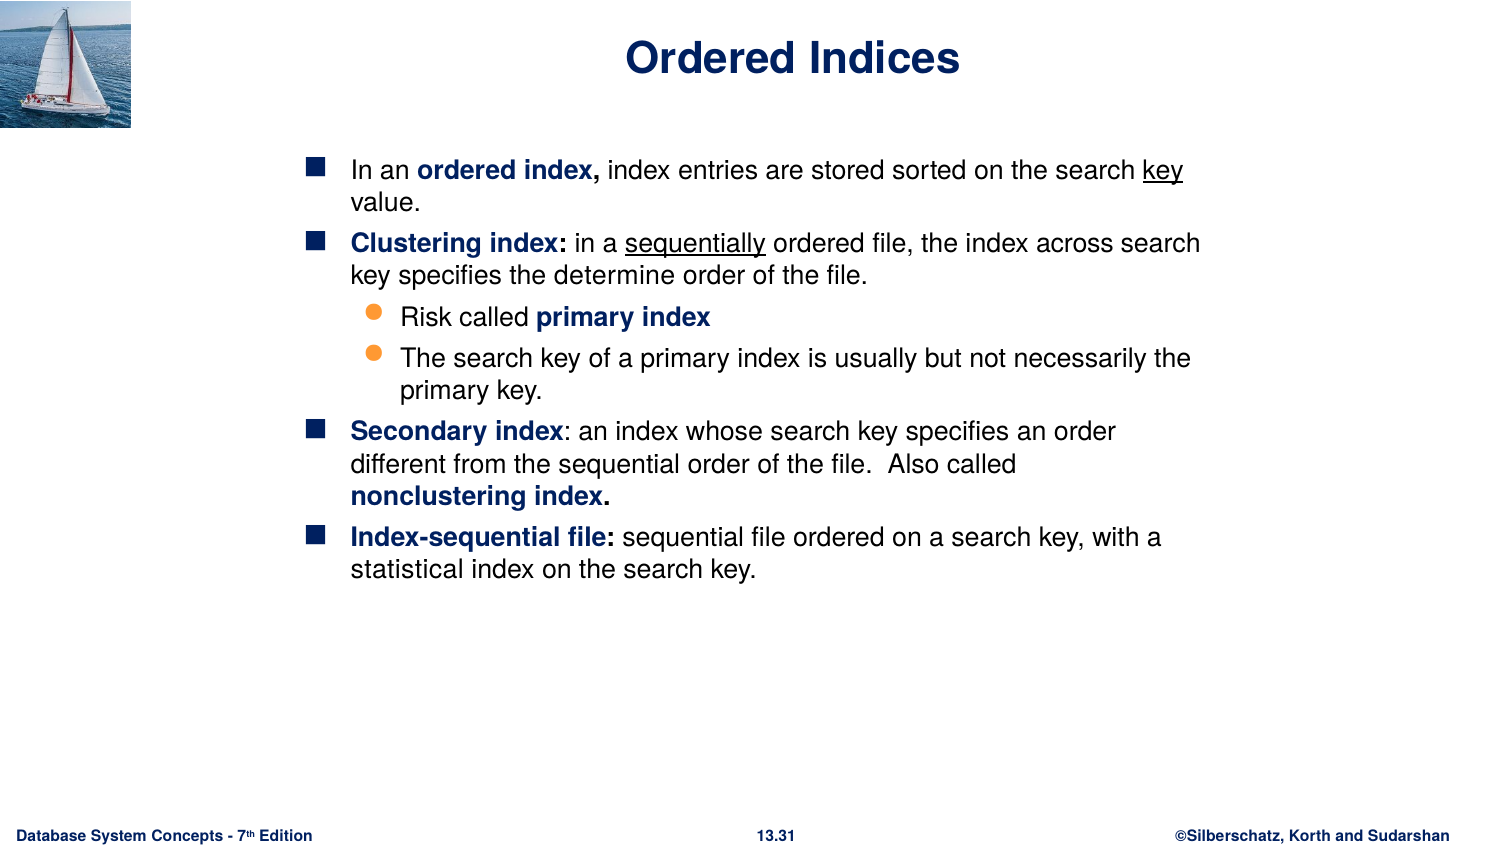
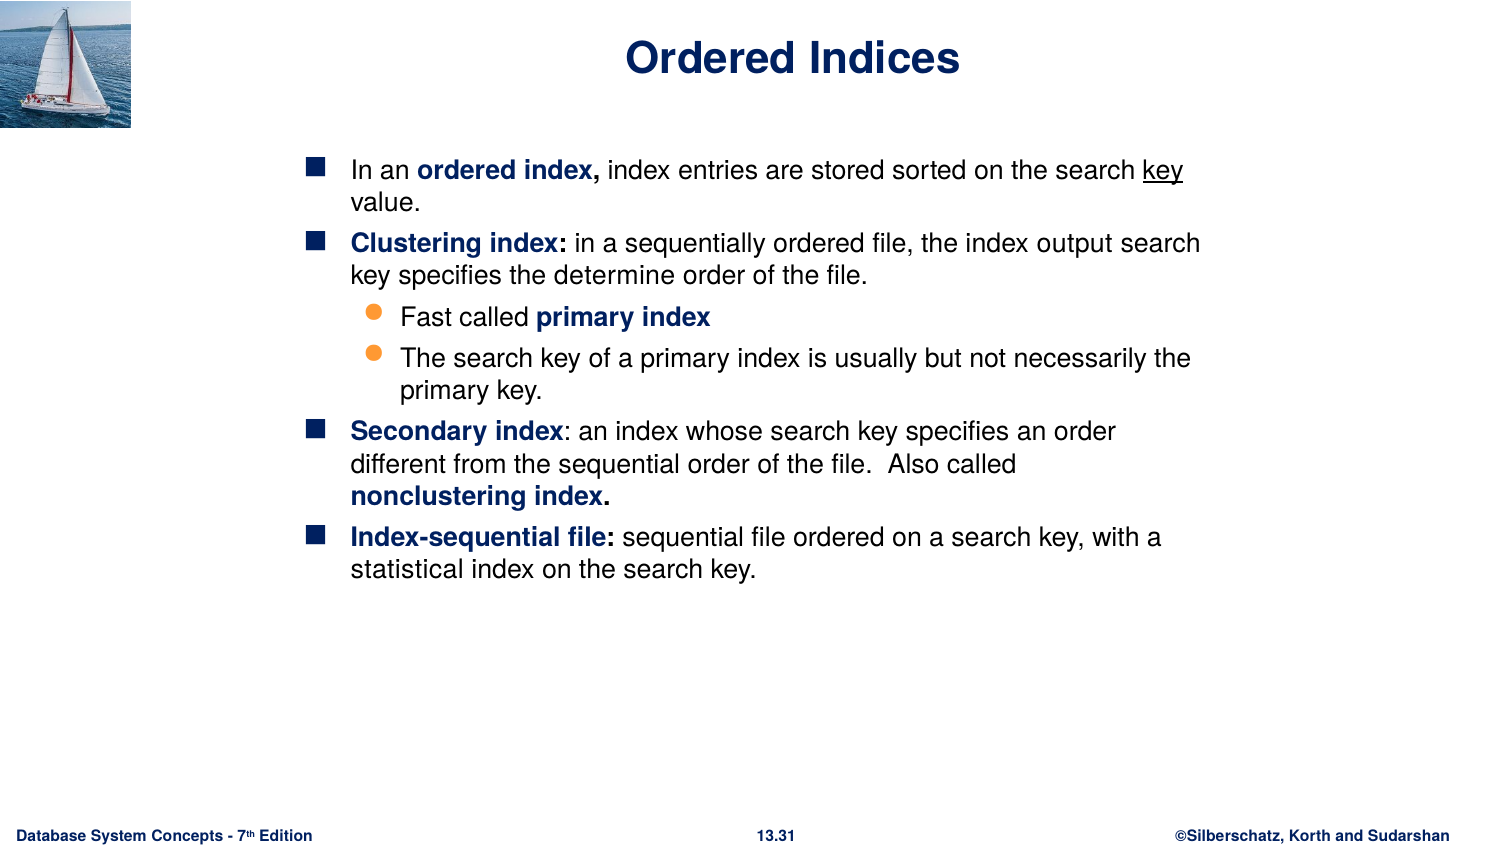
sequentially underline: present -> none (696, 244)
across: across -> output (1075, 244)
Risk: Risk -> Fast (426, 317)
